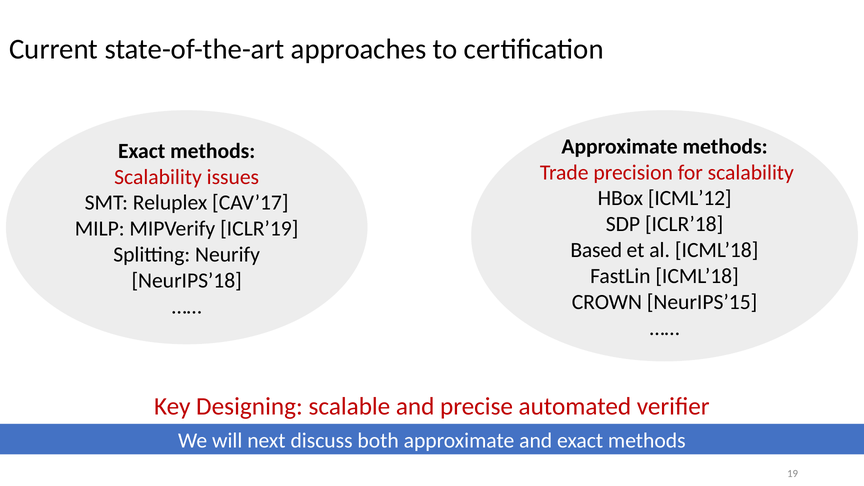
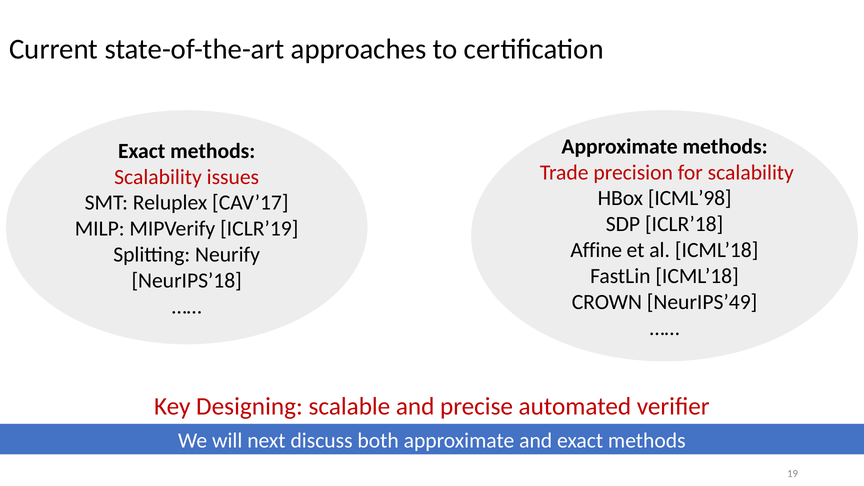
ICML’12: ICML’12 -> ICML’98 (690, 198)
Based: Based -> Affine (596, 250)
NeurIPS’15: NeurIPS’15 -> NeurIPS’49 (702, 302)
